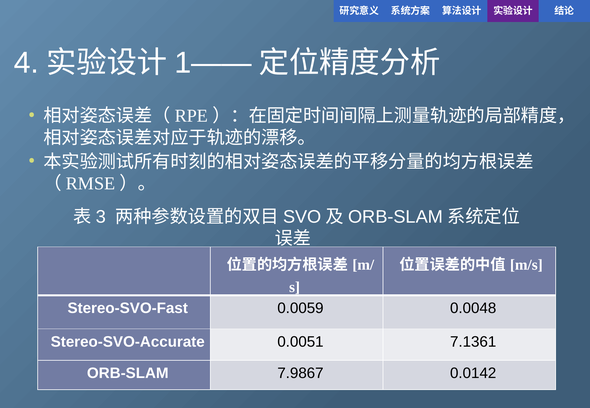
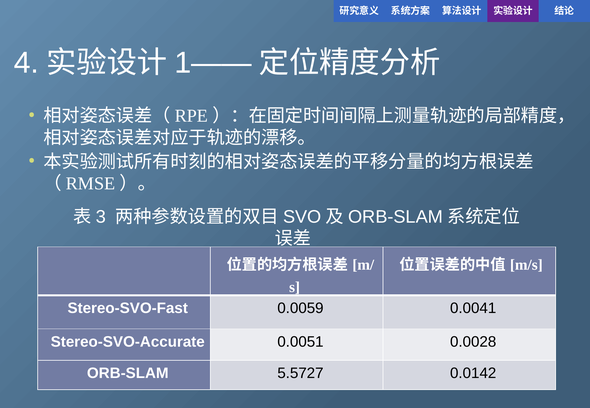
0.0048: 0.0048 -> 0.0041 (473, 309)
7.1361: 7.1361 -> 0.0028 (473, 342)
7.9867: 7.9867 -> 5.5727 (300, 374)
